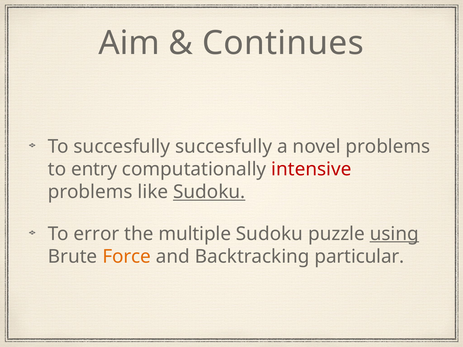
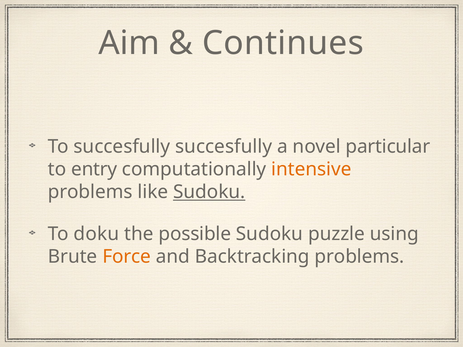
novel problems: problems -> particular (388, 147)
intensive colour: red -> orange (311, 169)
error: error -> doku (96, 234)
multiple: multiple -> possible (195, 234)
using underline: present -> none (394, 234)
Backtracking particular: particular -> problems (359, 257)
